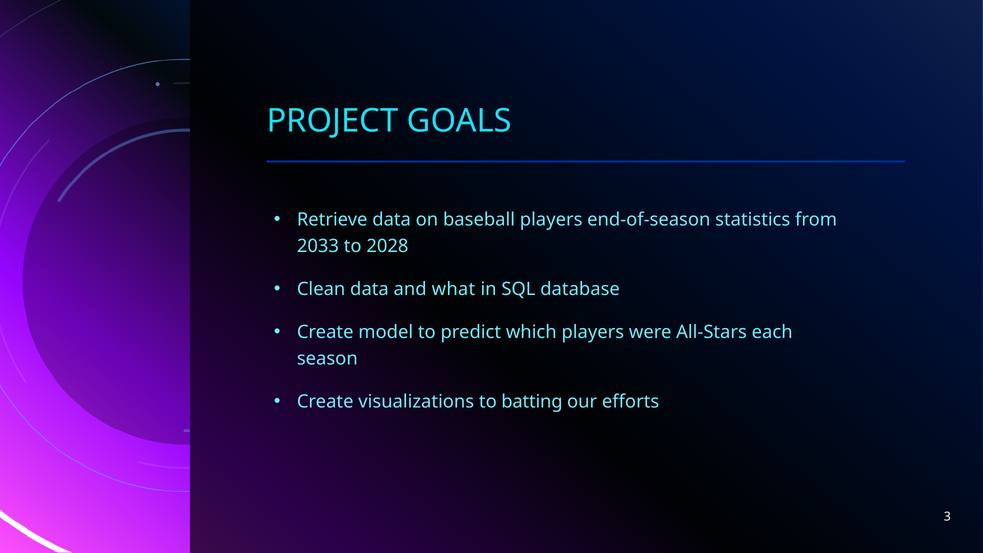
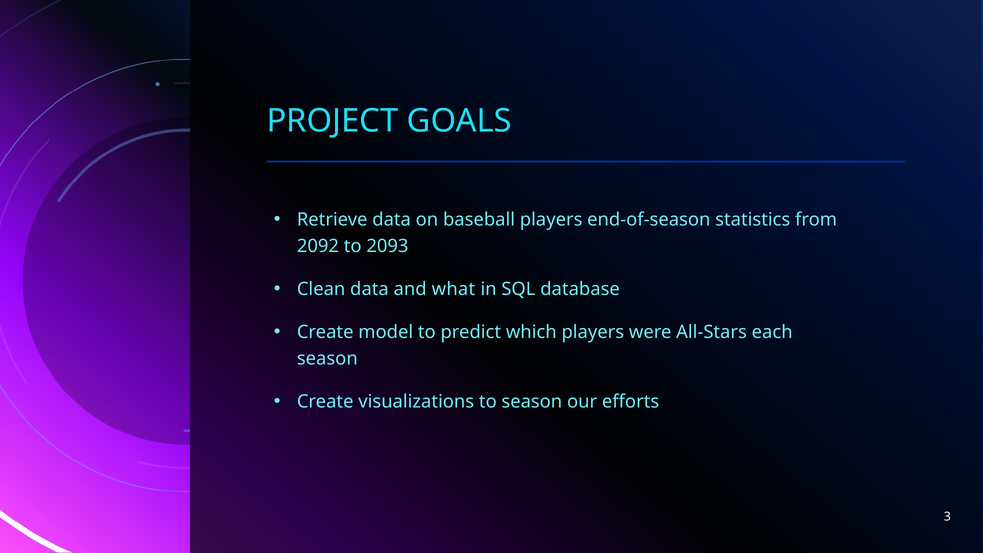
2033: 2033 -> 2092 (318, 246)
2028: 2028 -> 2093 (387, 246)
to batting: batting -> season (532, 401)
